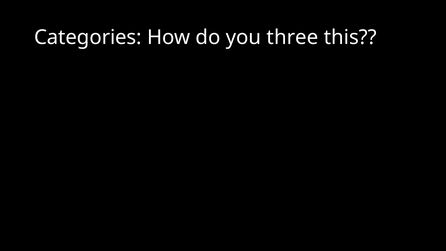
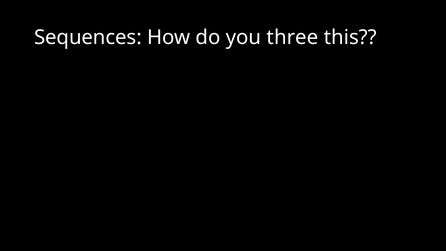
Categories: Categories -> Sequences (88, 37)
